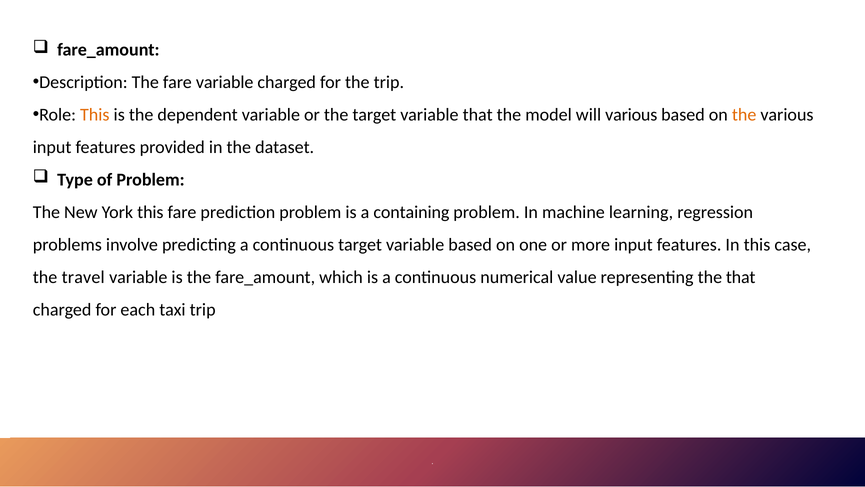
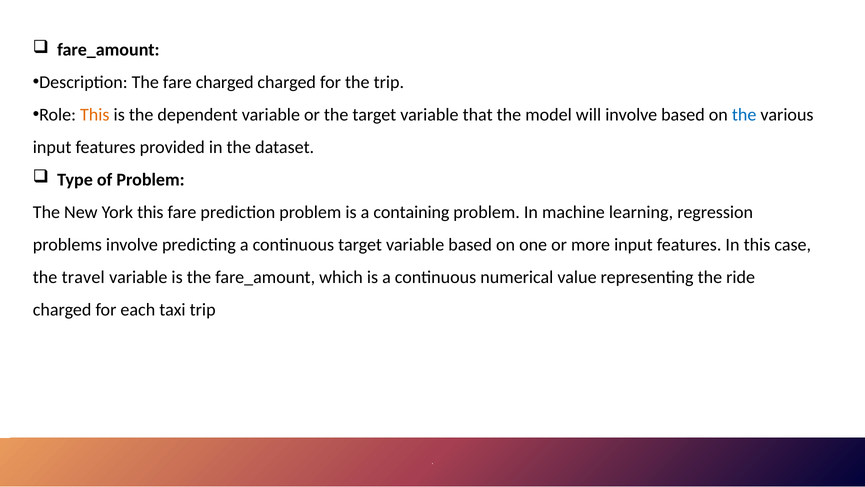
fare variable: variable -> charged (225, 82)
will various: various -> involve (631, 115)
the colour: orange -> blue (744, 115)
the that: that -> ride (741, 277)
